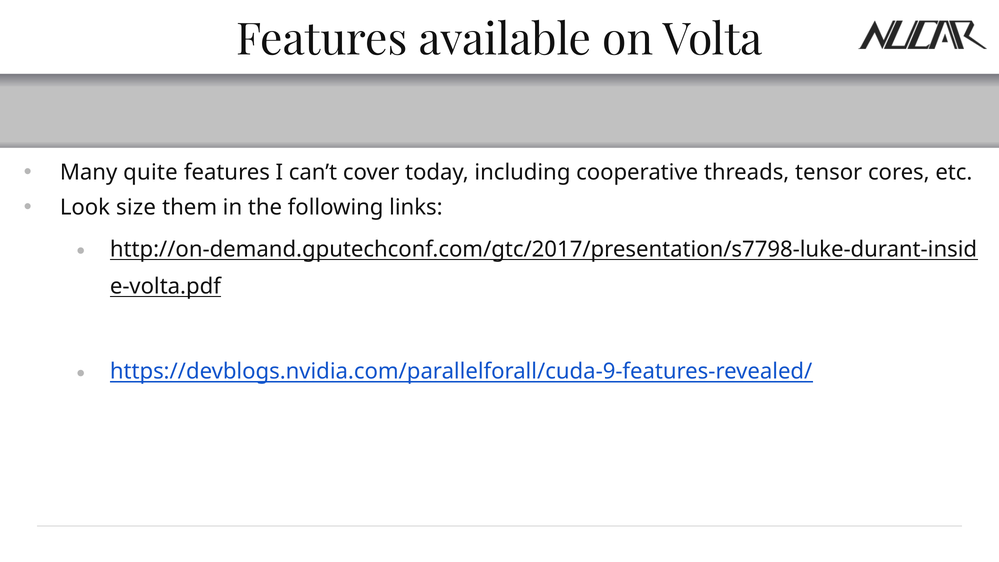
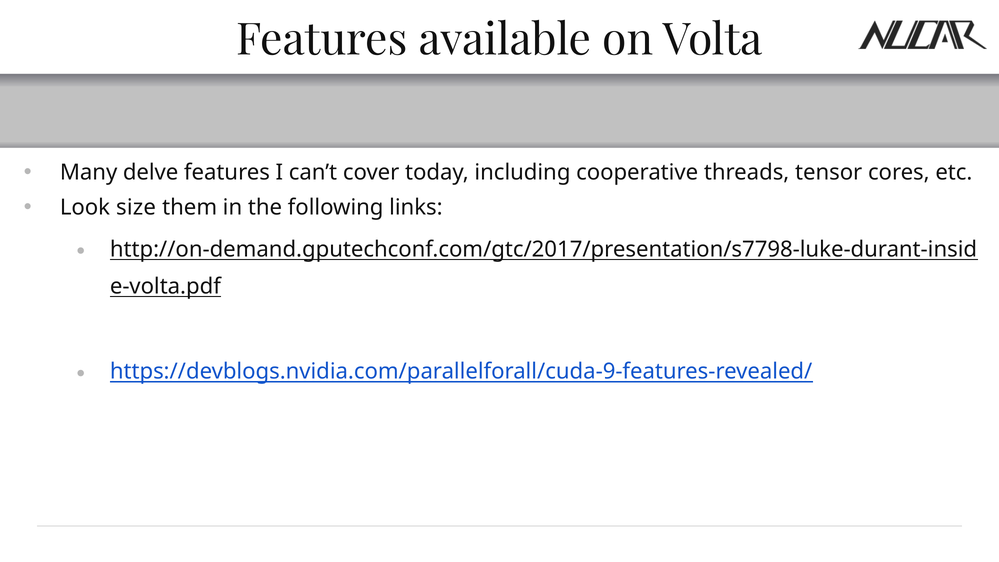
quite: quite -> delve (151, 173)
